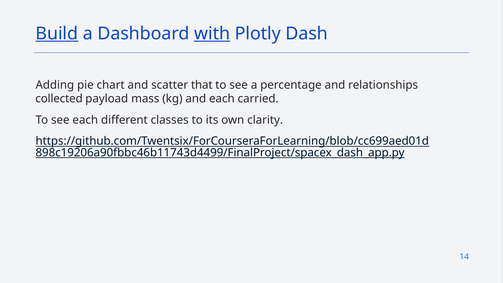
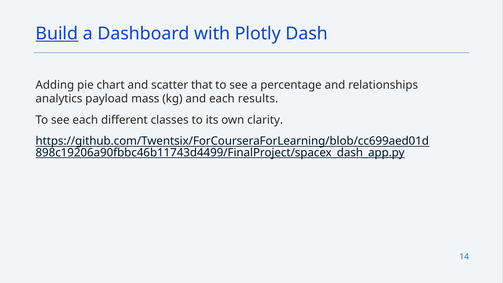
with underline: present -> none (212, 34)
collected: collected -> analytics (59, 99)
carried: carried -> results (258, 99)
